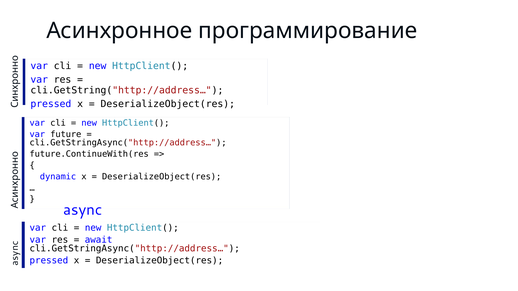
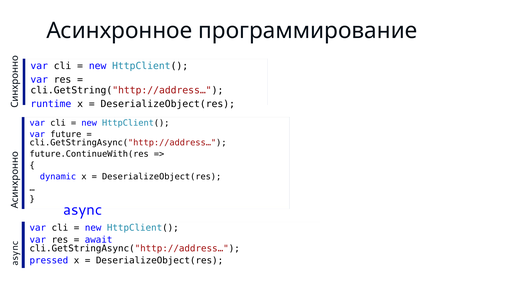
pressed: pressed -> runtime (51, 104)
